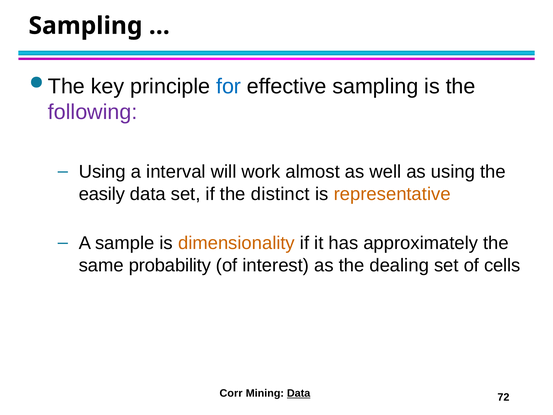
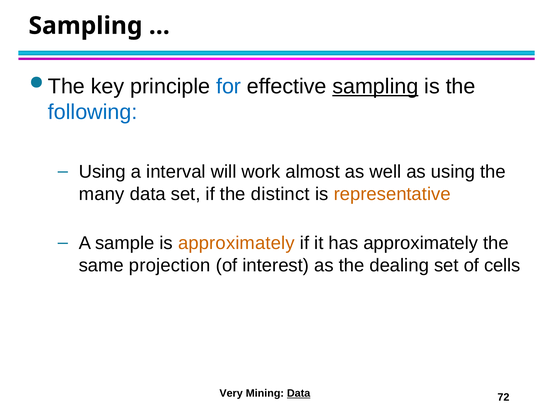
sampling underline: none -> present (375, 86)
following colour: purple -> blue (93, 112)
easily: easily -> many (102, 194)
is dimensionality: dimensionality -> approximately (236, 243)
probability: probability -> projection (170, 265)
Corr: Corr -> Very (231, 393)
